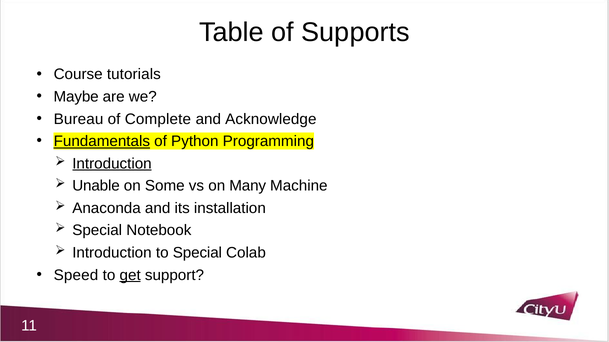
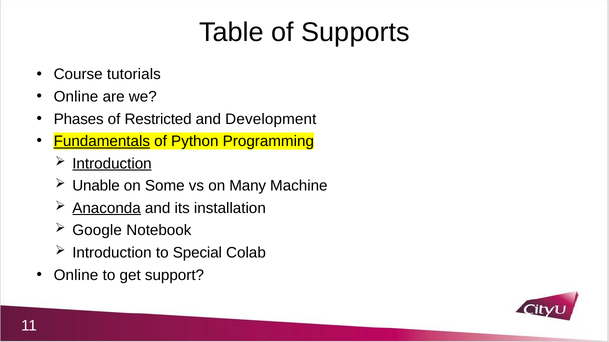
Maybe: Maybe -> Online (76, 97)
Bureau: Bureau -> Phases (79, 119)
Complete: Complete -> Restricted (158, 119)
Acknowledge: Acknowledge -> Development (271, 119)
Anaconda underline: none -> present (107, 208)
Special: Special -> Google (97, 231)
Speed: Speed -> Online (76, 275)
get underline: present -> none (130, 275)
